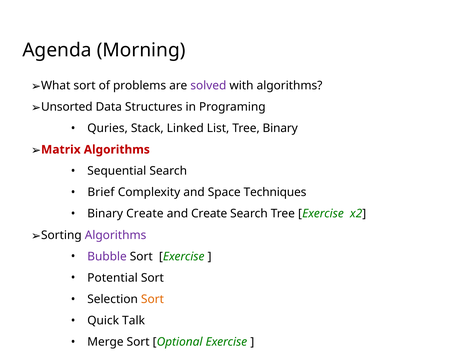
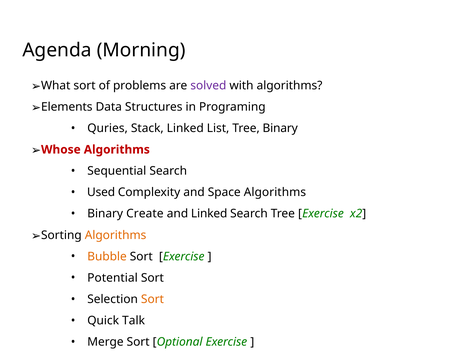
Unsorted: Unsorted -> Elements (67, 107)
Matrix: Matrix -> Whose (61, 150)
Brief: Brief -> Used (101, 192)
Space Techniques: Techniques -> Algorithms (275, 192)
and Create: Create -> Linked (209, 214)
Algorithms colour: purple -> orange (116, 235)
Bubble colour: purple -> orange (107, 256)
